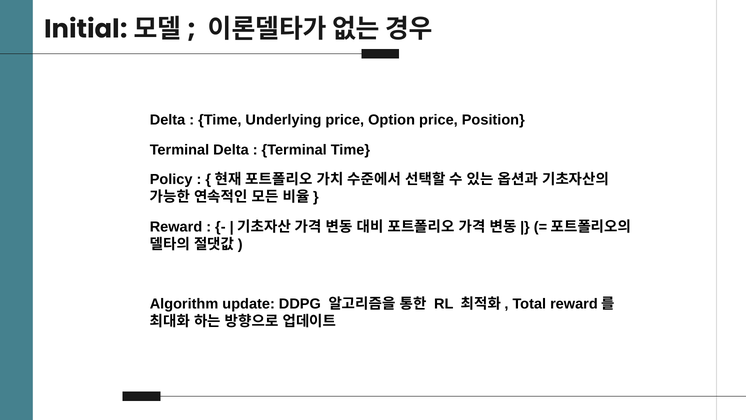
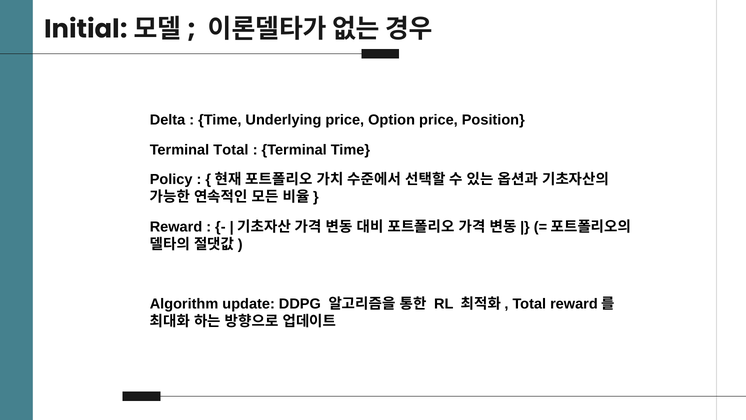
Terminal Delta: Delta -> Total (231, 150)
